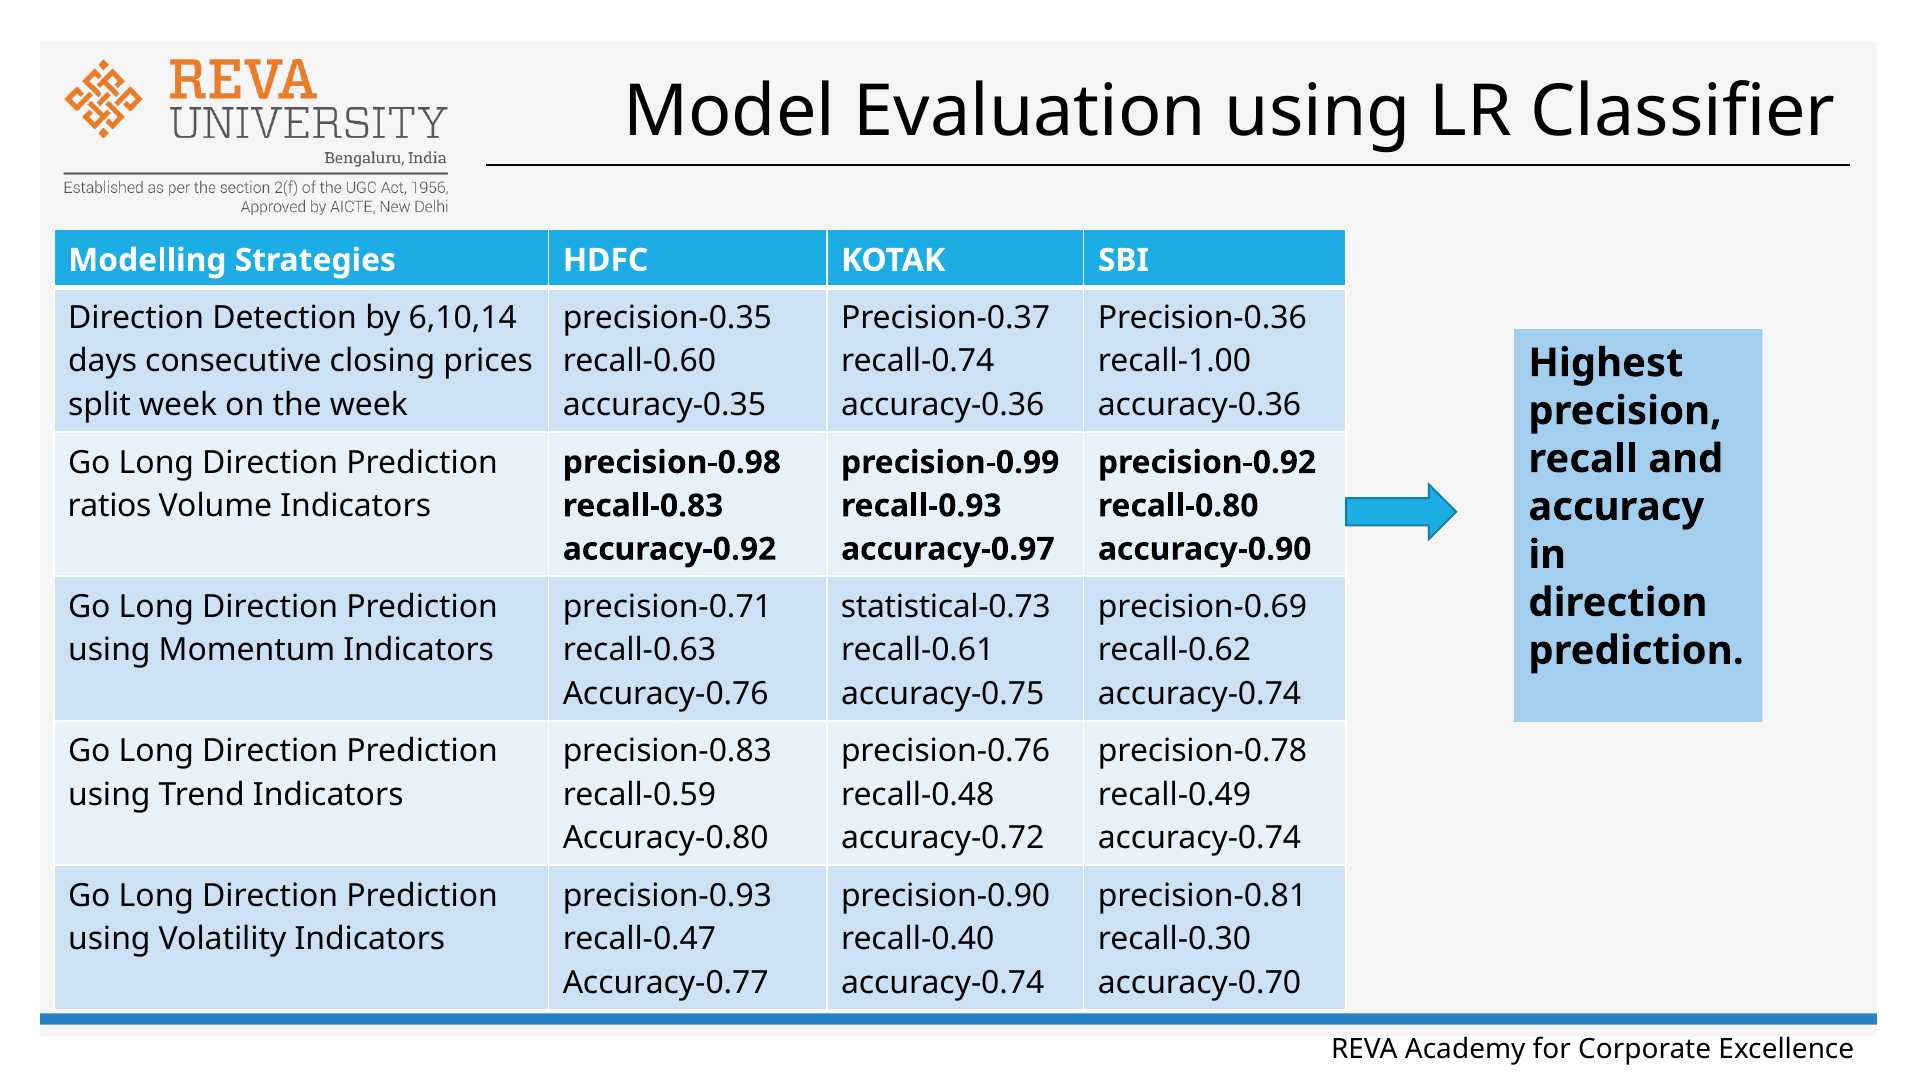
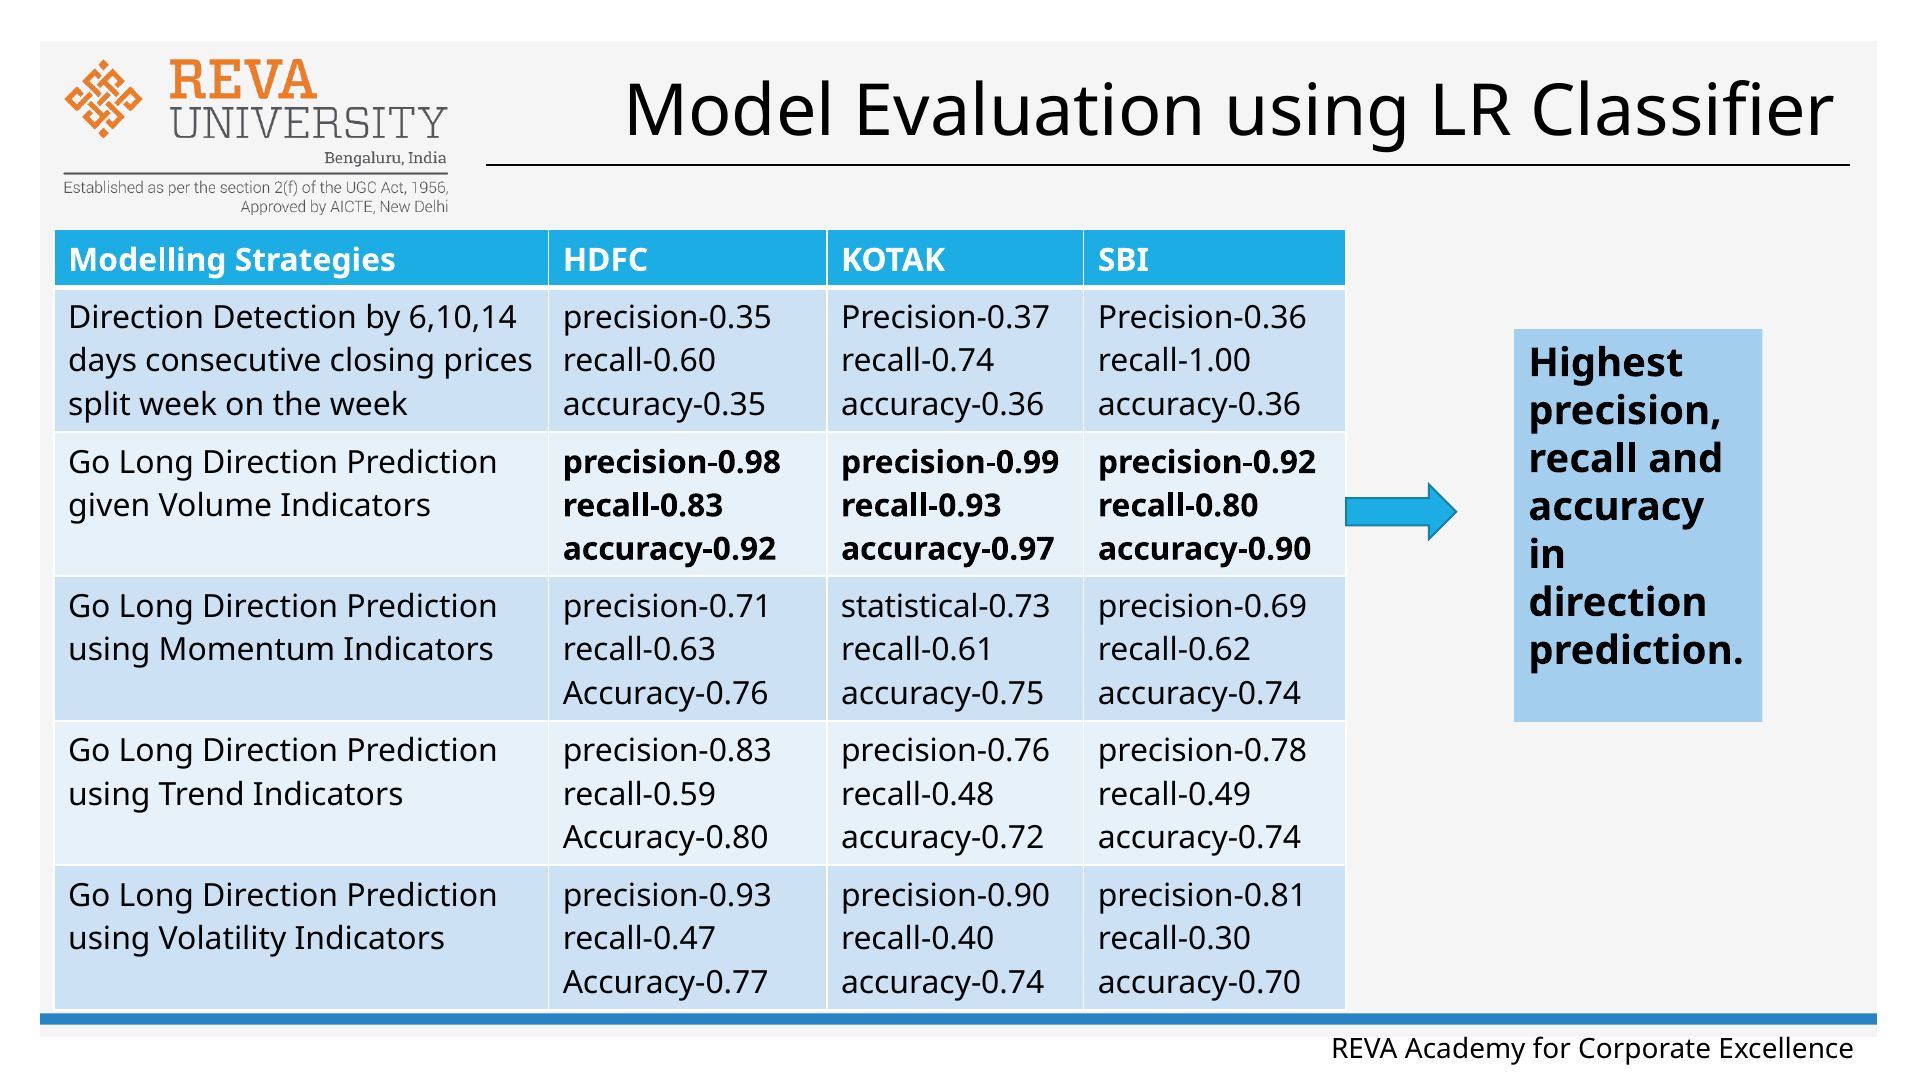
ratios: ratios -> given (109, 506)
